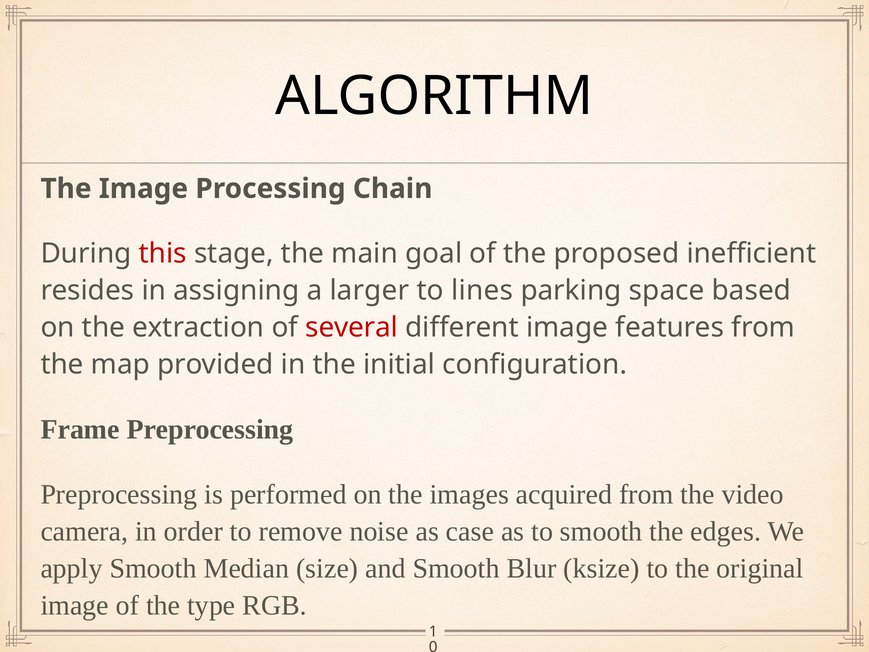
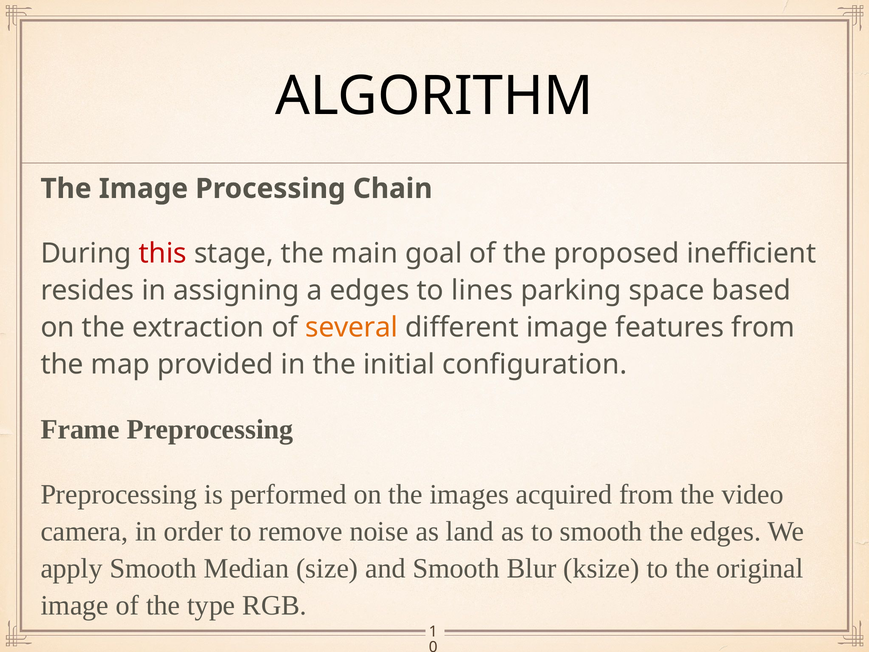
a larger: larger -> edges (369, 290)
several colour: red -> orange (352, 327)
case: case -> land (470, 531)
